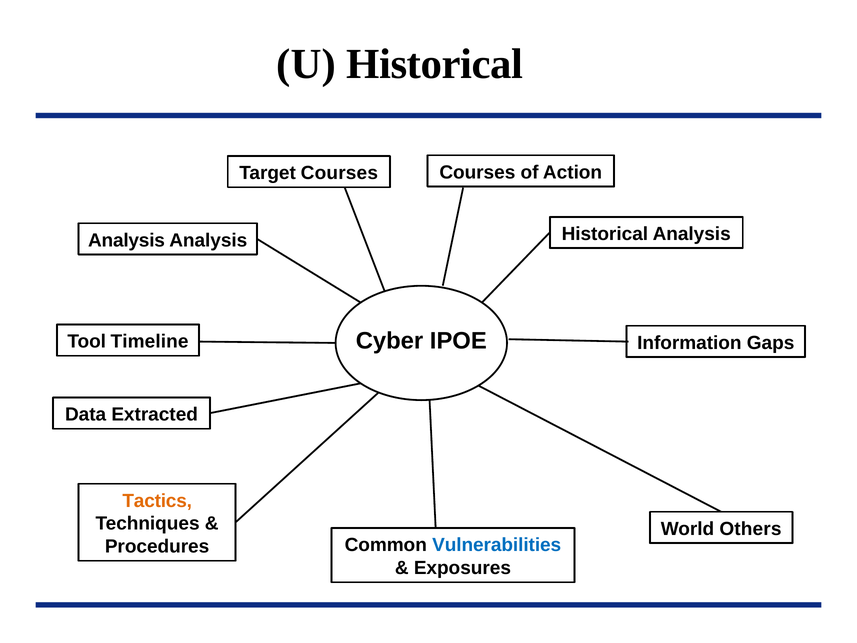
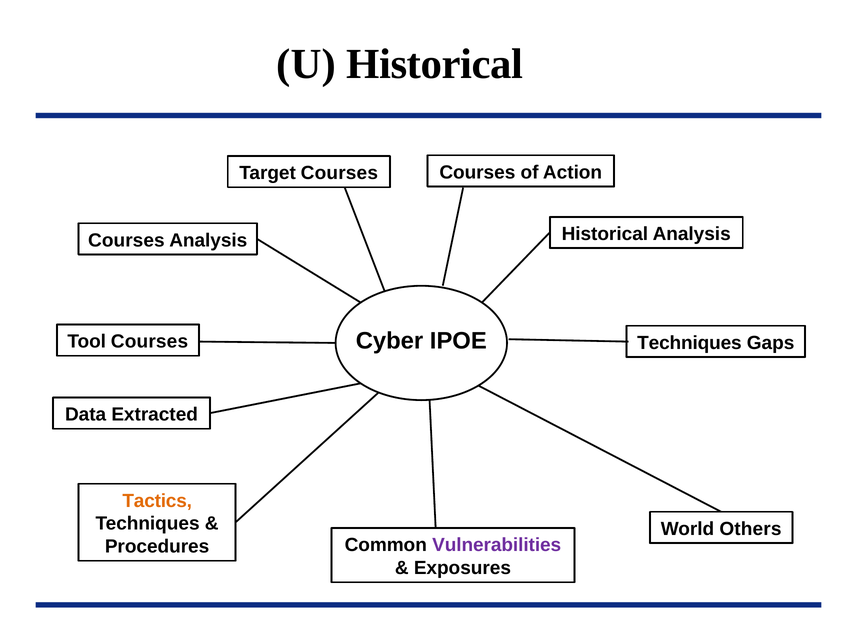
Analysis: Analysis -> Courses (126, 240)
Tool Timeline: Timeline -> Courses (149, 341)
Information: Information -> Techniques (689, 343)
Vulnerabilities colour: blue -> purple (497, 545)
